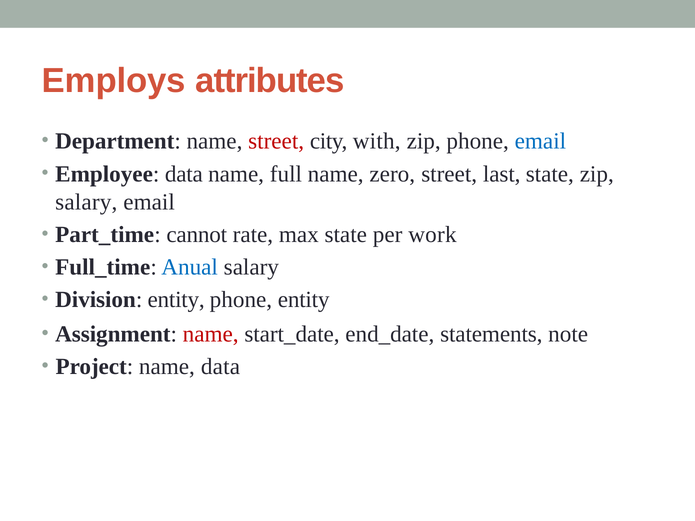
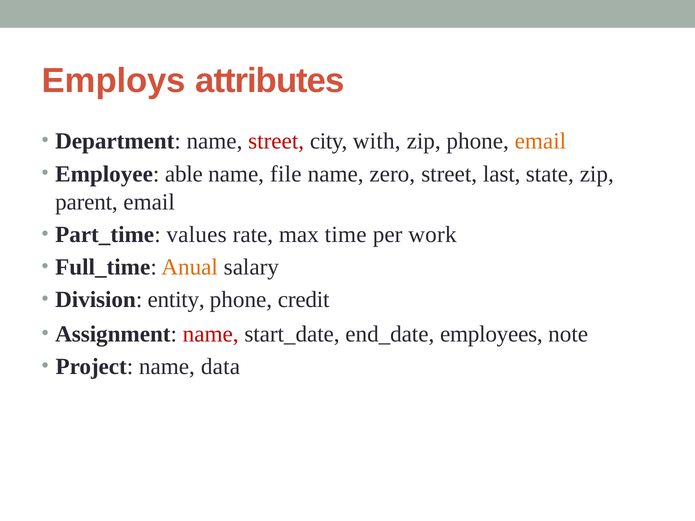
email colour: blue -> orange (540, 141)
Employee data: data -> able (184, 174)
full: full -> file (286, 174)
salary: salary -> parent (86, 202)
cannot: cannot -> values (197, 235)
max state: state -> time (346, 235)
Anual colour: blue -> orange (190, 267)
phone entity: entity -> credit (304, 300)
statements: statements -> employees (491, 334)
